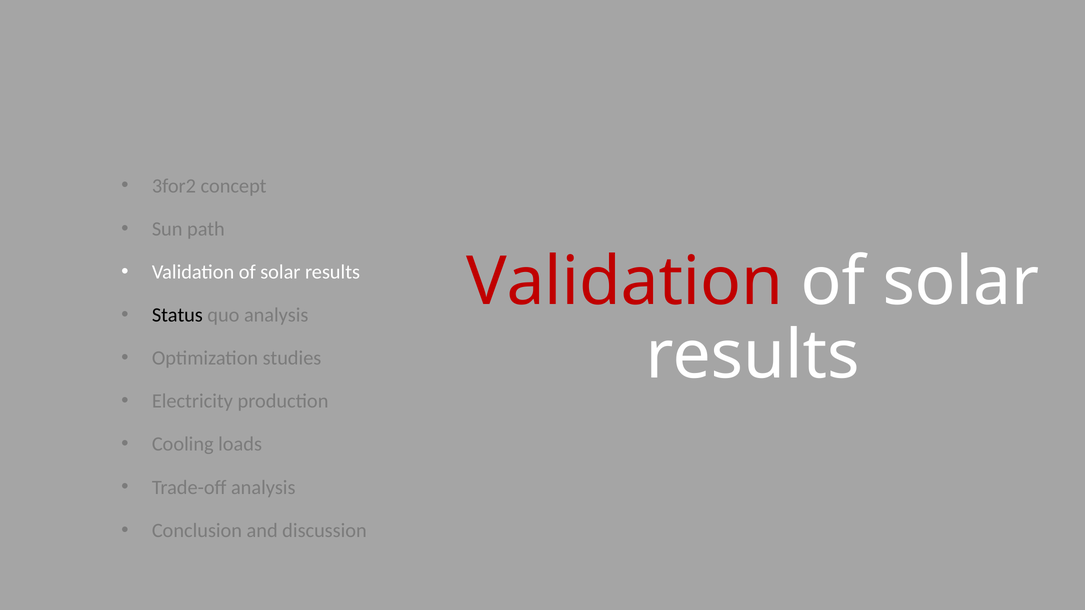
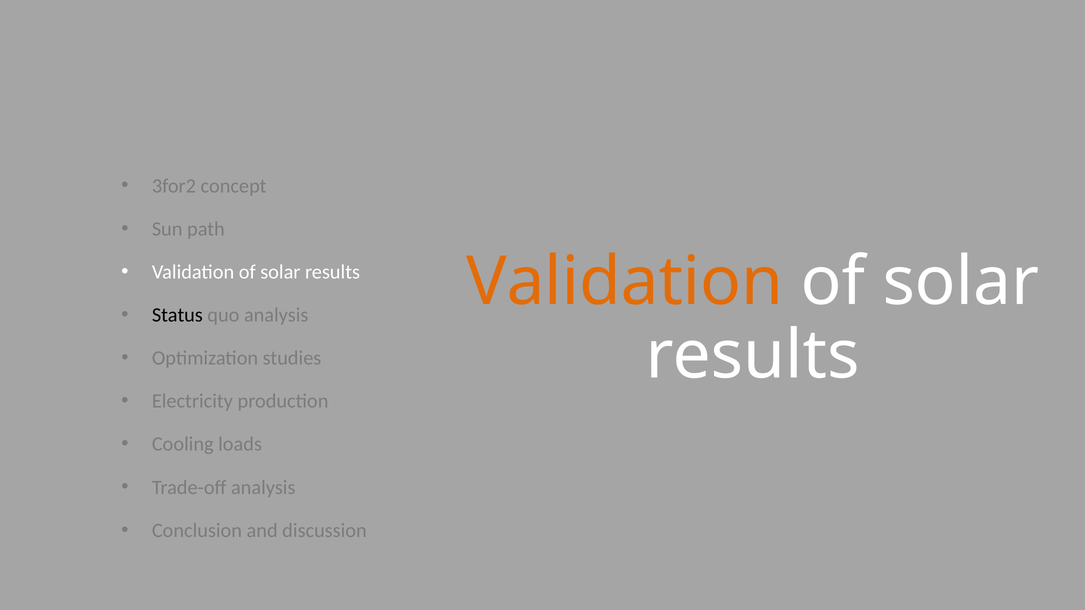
Validation colour: red -> orange (625, 282)
